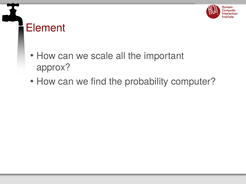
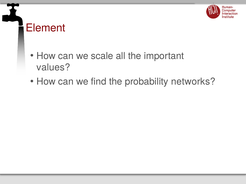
approx: approx -> values (53, 68)
computer: computer -> networks (193, 82)
